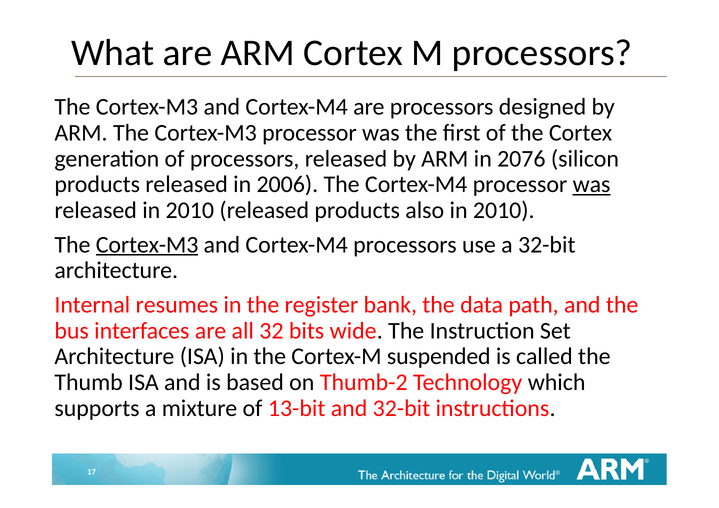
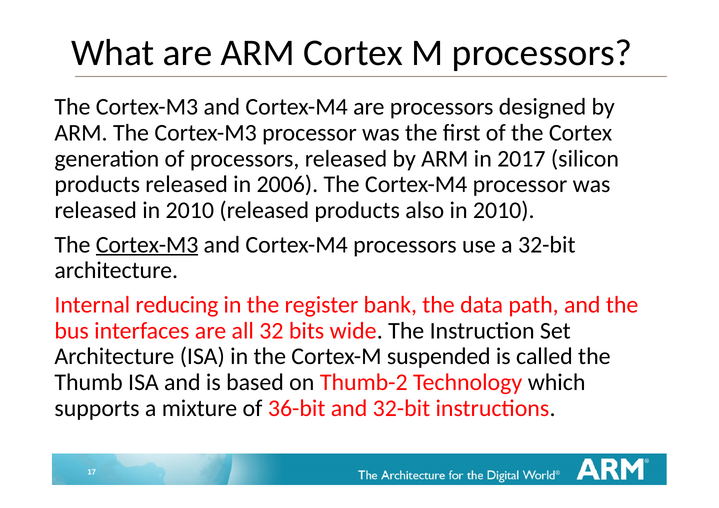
2076: 2076 -> 2017 (521, 159)
was underline: present -> none (592, 185)
resumes: resumes -> reducing (177, 305)
13-bit: 13-bit -> 36-bit (297, 408)
